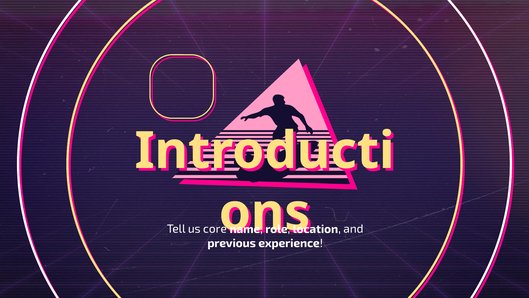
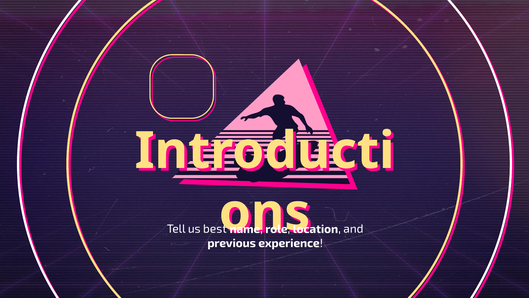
core: core -> best (215, 229)
